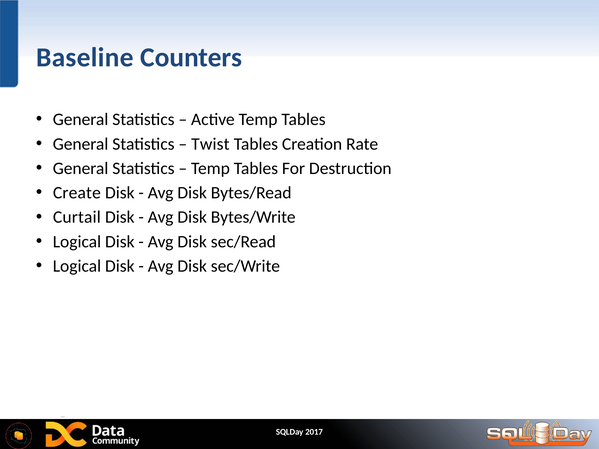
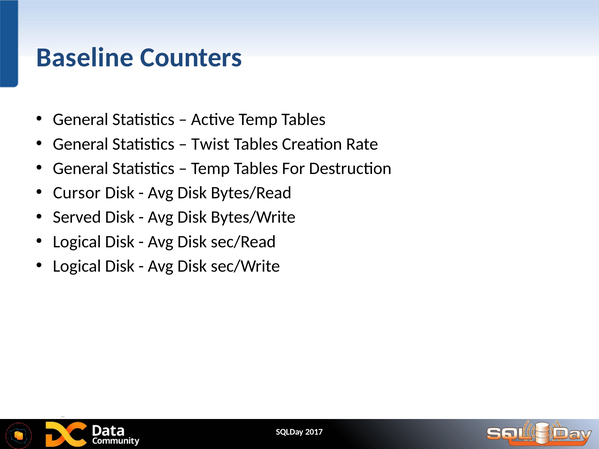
Create: Create -> Cursor (77, 193)
Curtail: Curtail -> Served (77, 217)
